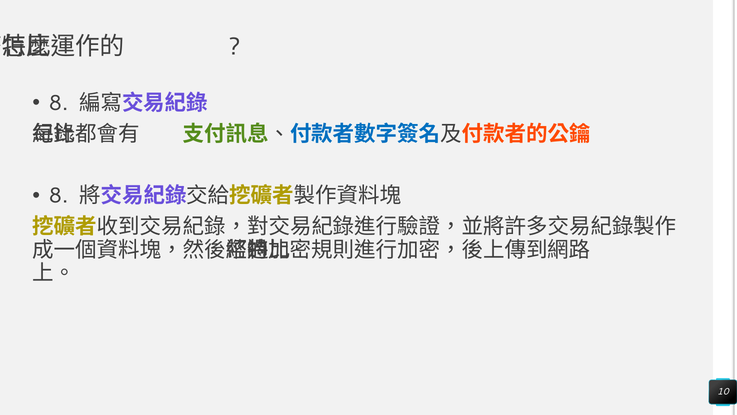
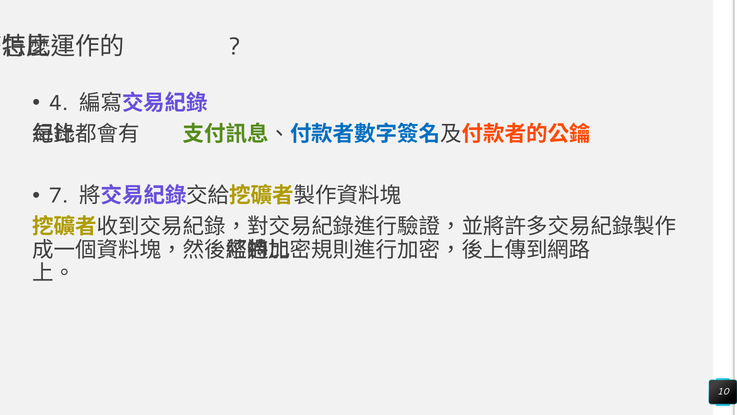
8: 8 -> 4 (58, 103)
8: 8 -> 7 (58, 196)
